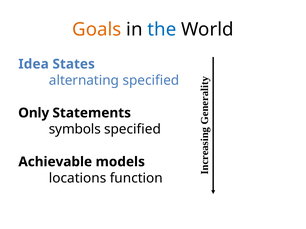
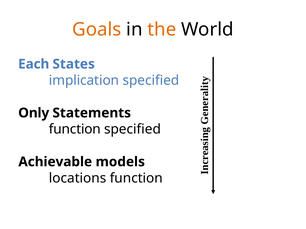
the colour: blue -> orange (162, 30)
Idea: Idea -> Each (34, 64)
alternating: alternating -> implication (84, 81)
symbols: symbols -> function (75, 129)
